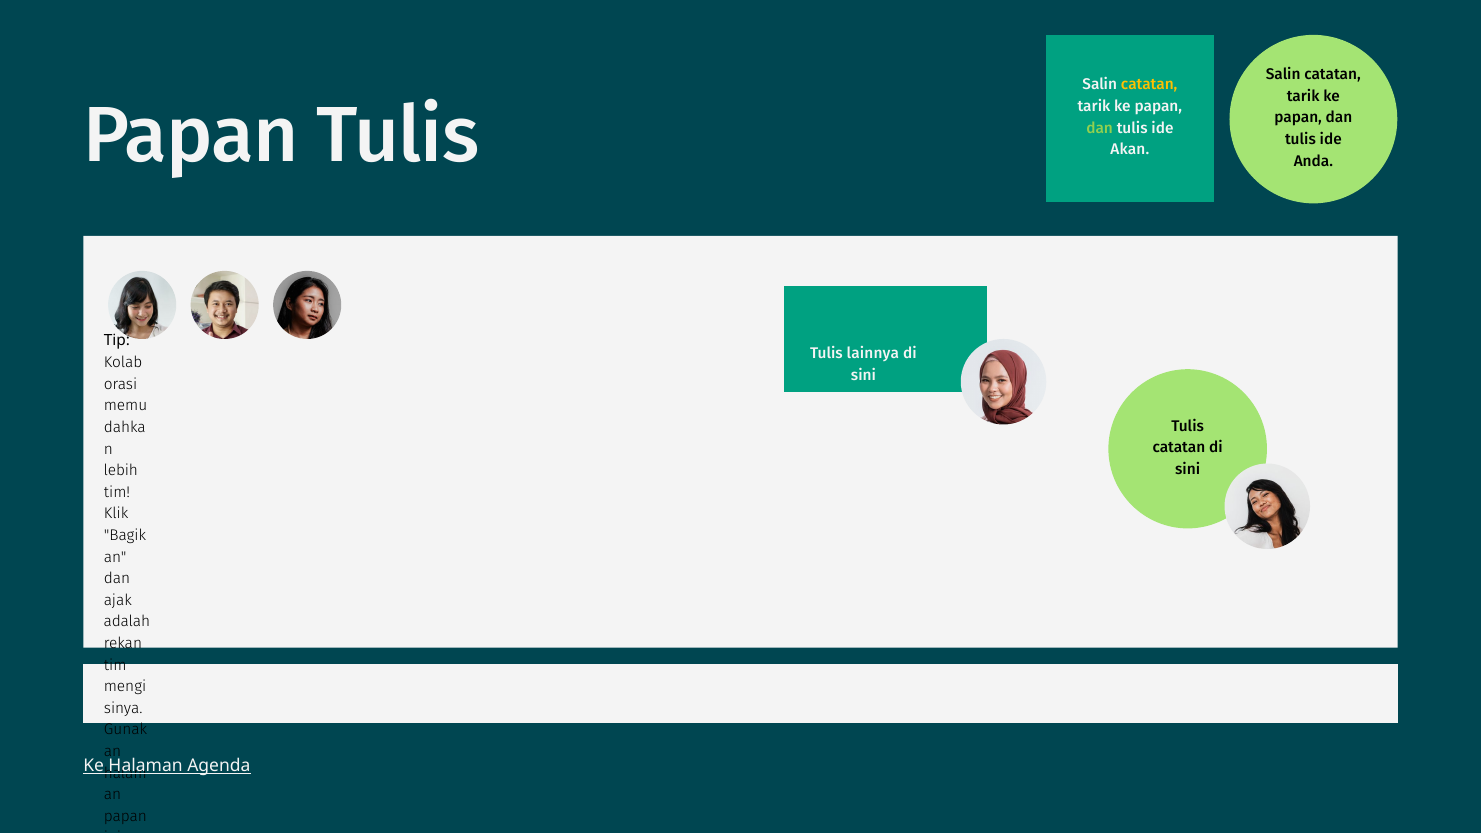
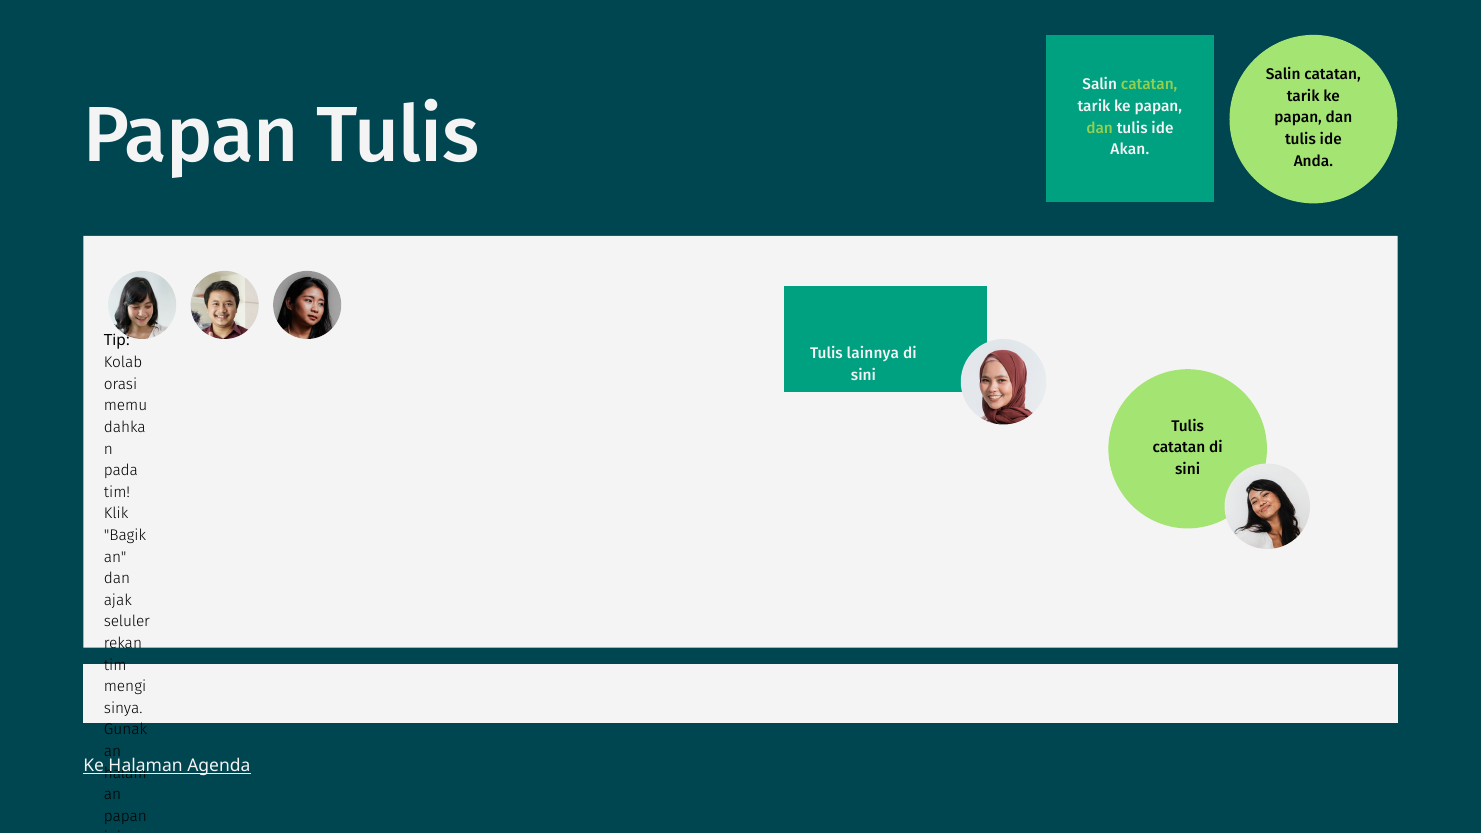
catatan colour: yellow -> light green (1149, 85)
lebih: lebih -> pada (121, 471)
adalah: adalah -> seluler (127, 622)
